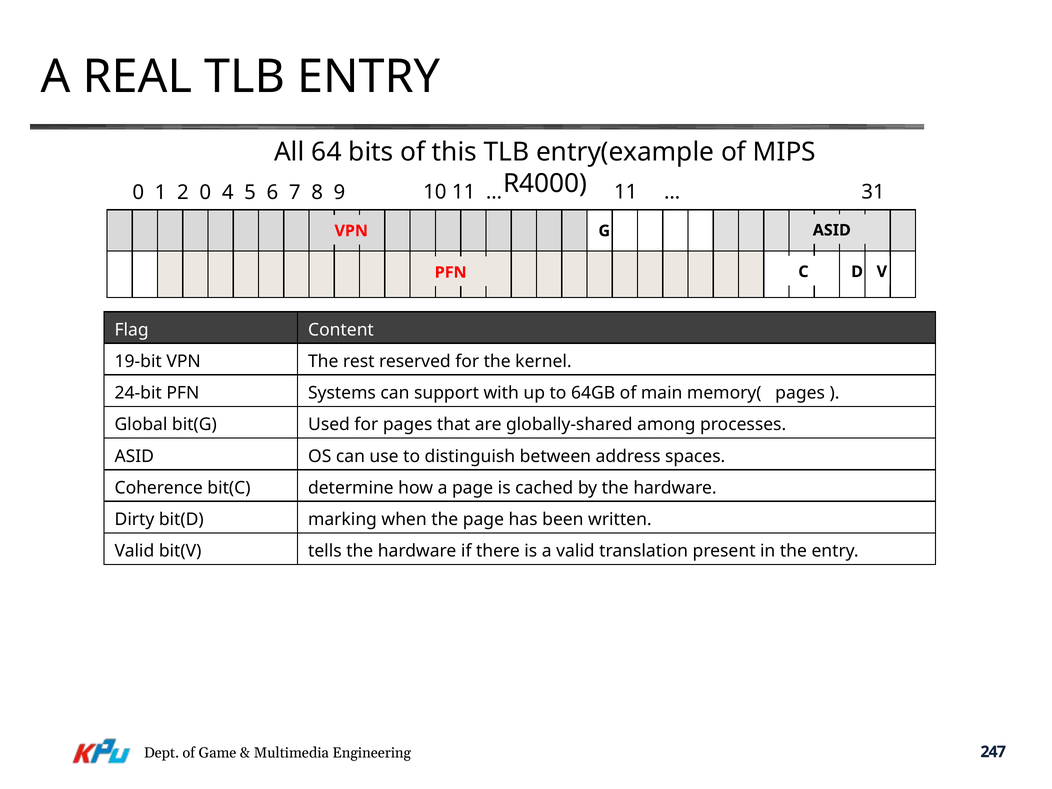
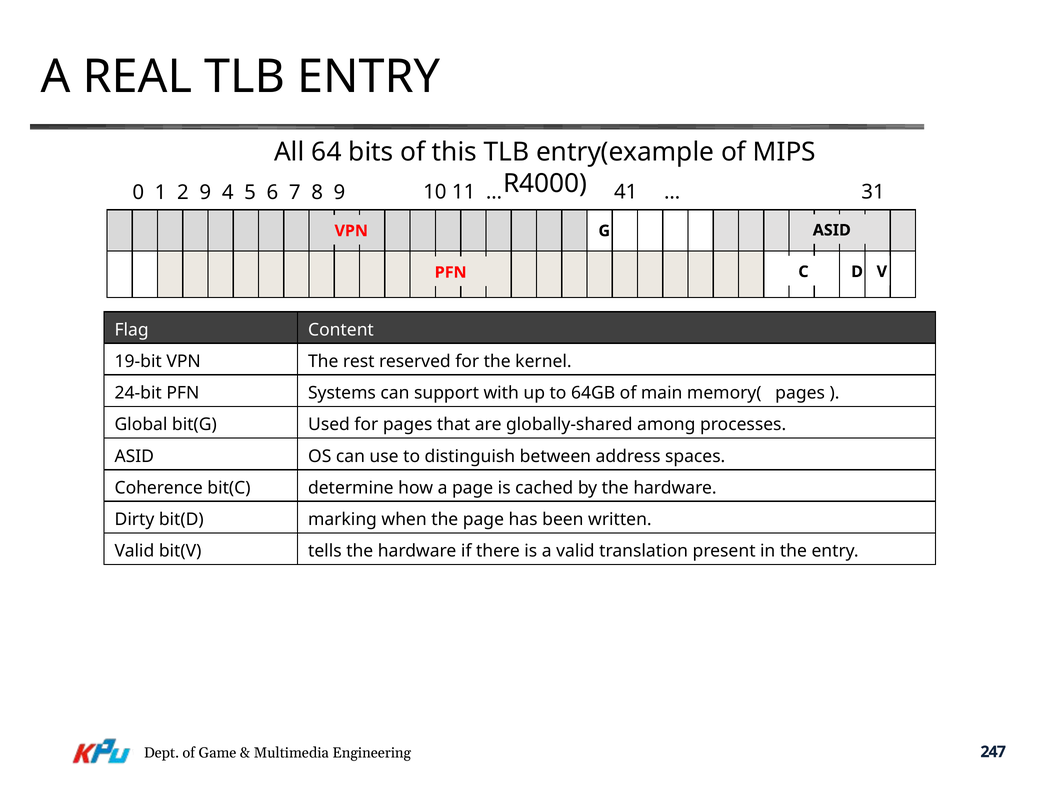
2 0: 0 -> 9 (205, 193)
11: 11 -> 41 (626, 192)
